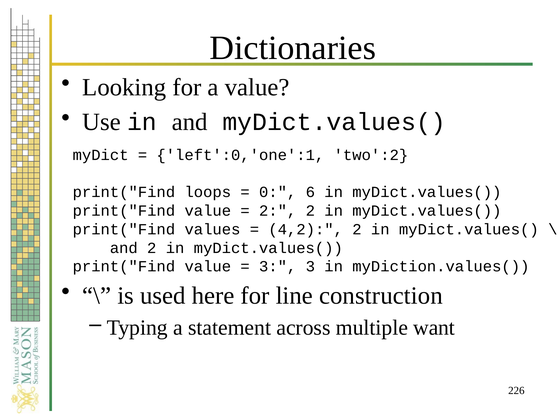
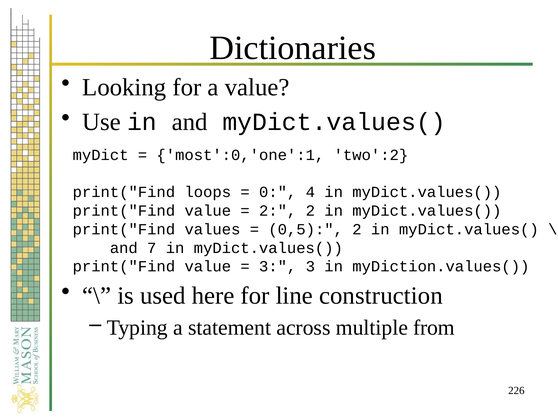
left':0,'one':1: left':0,'one':1 -> most':0,'one':1 (240, 155)
6: 6 -> 4 (310, 192)
4,2: 4,2 -> 0,5 (306, 230)
and 2: 2 -> 7 (152, 248)
want: want -> from (434, 328)
